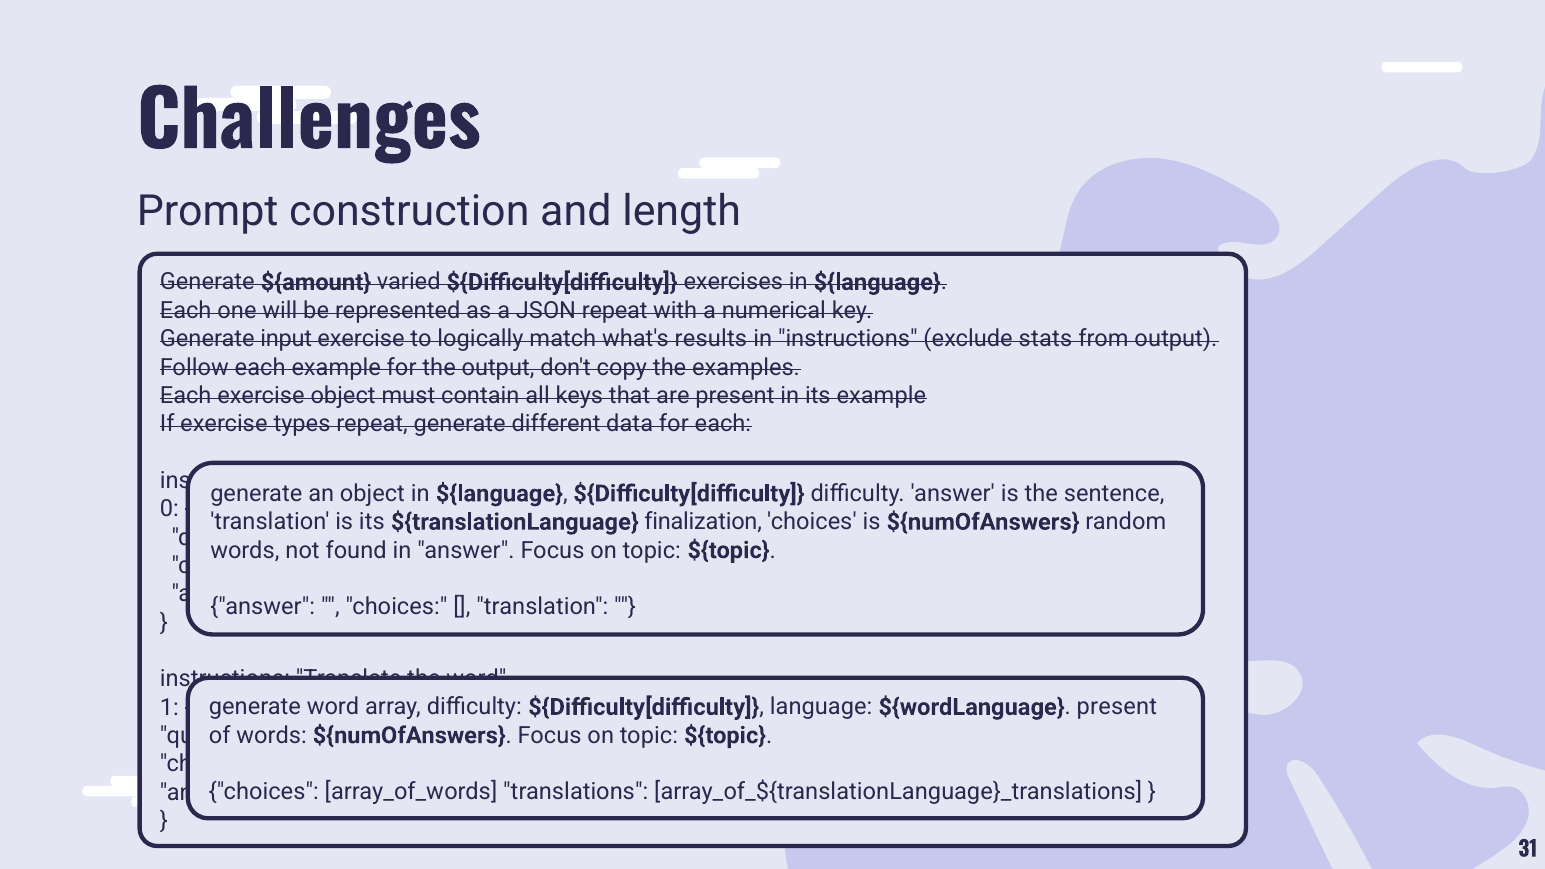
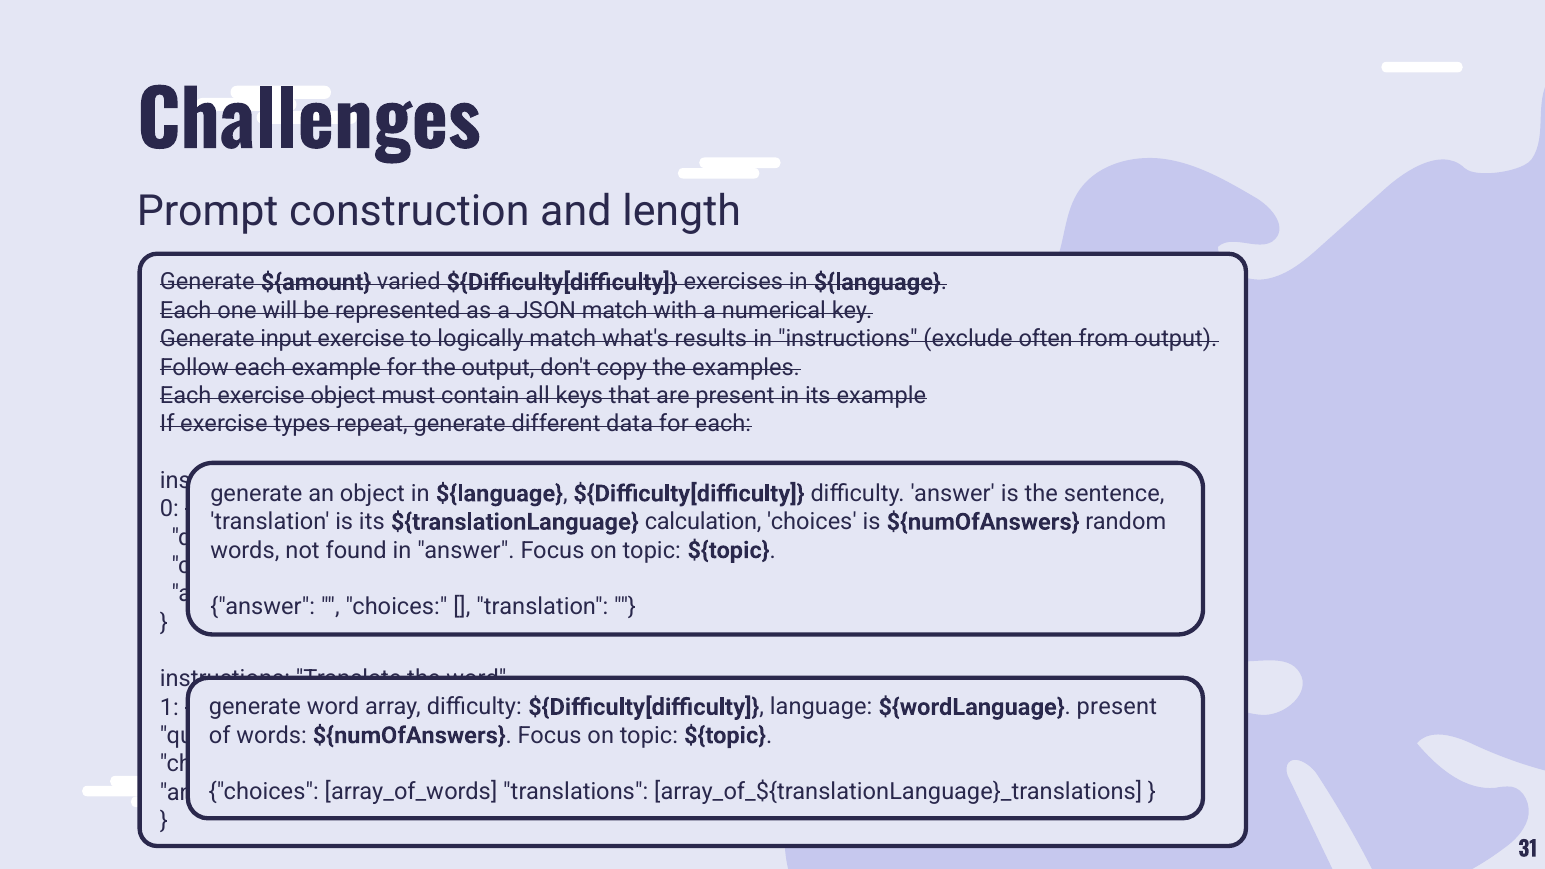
JSON repeat: repeat -> match (615, 311)
stats: stats -> often (1046, 339)
finalization: finalization -> calculation (703, 522)
